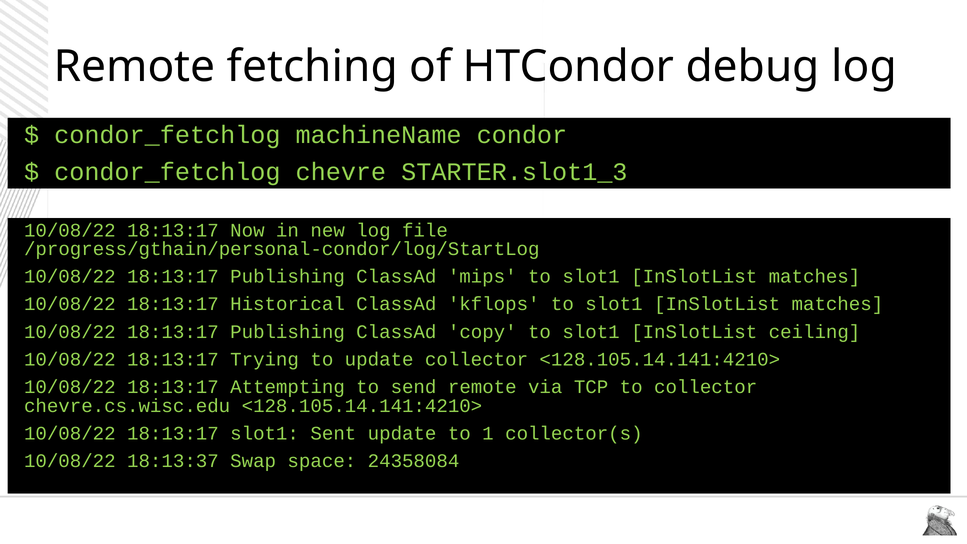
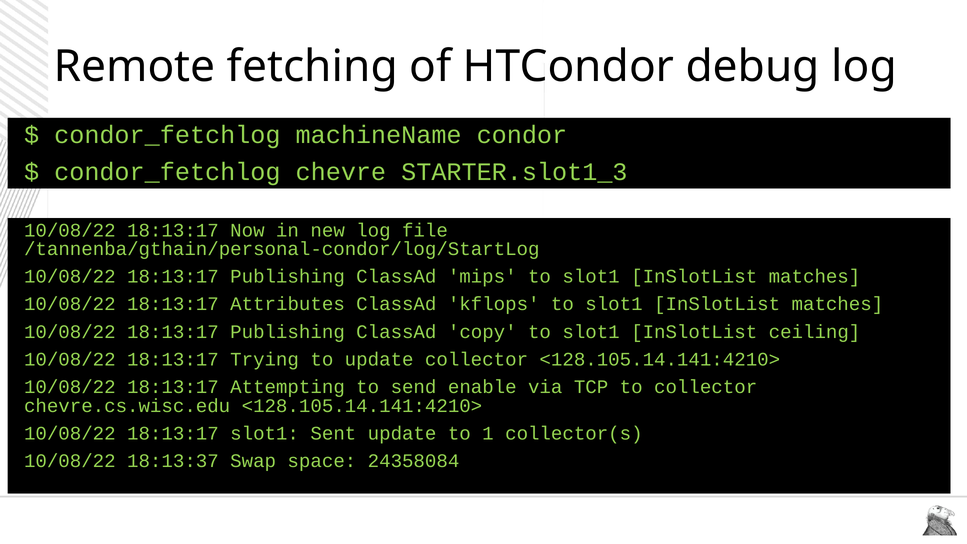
/progress/gthain/personal-condor/log/StartLog: /progress/gthain/personal-condor/log/StartLog -> /tannenba/gthain/personal-condor/log/StartLog (282, 249)
Historical: Historical -> Attributes (288, 304)
send remote: remote -> enable (482, 387)
